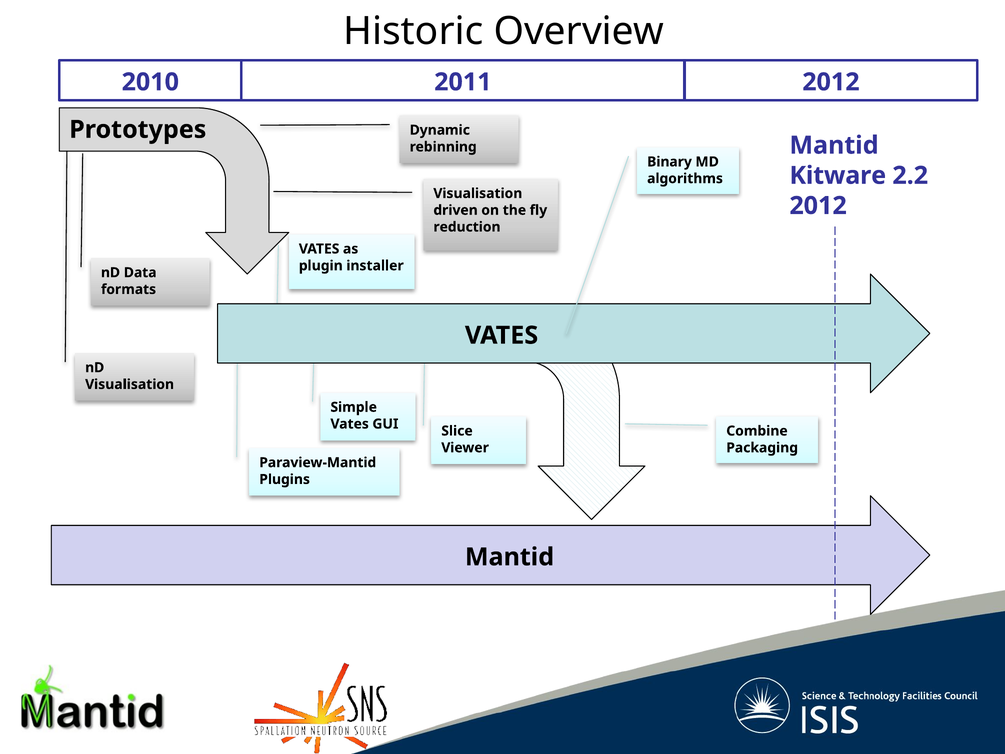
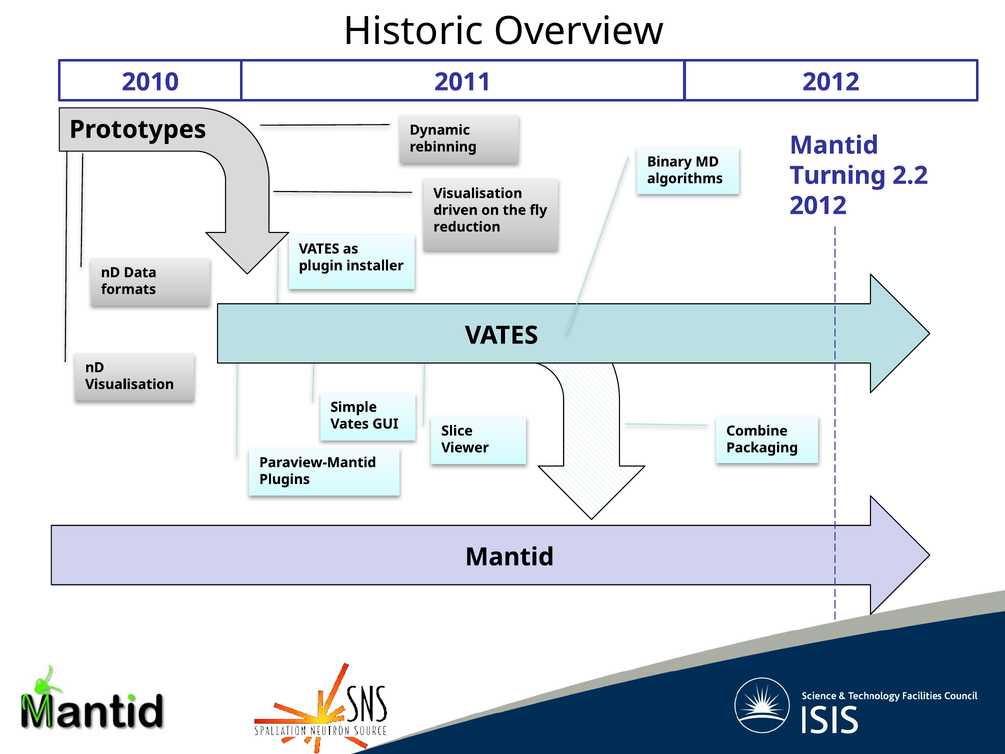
Kitware: Kitware -> Turning (838, 175)
